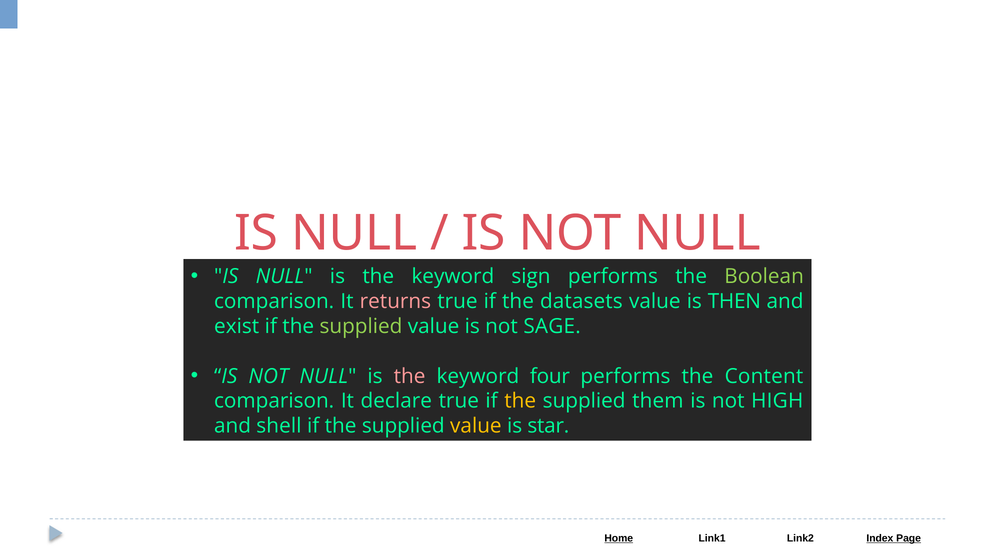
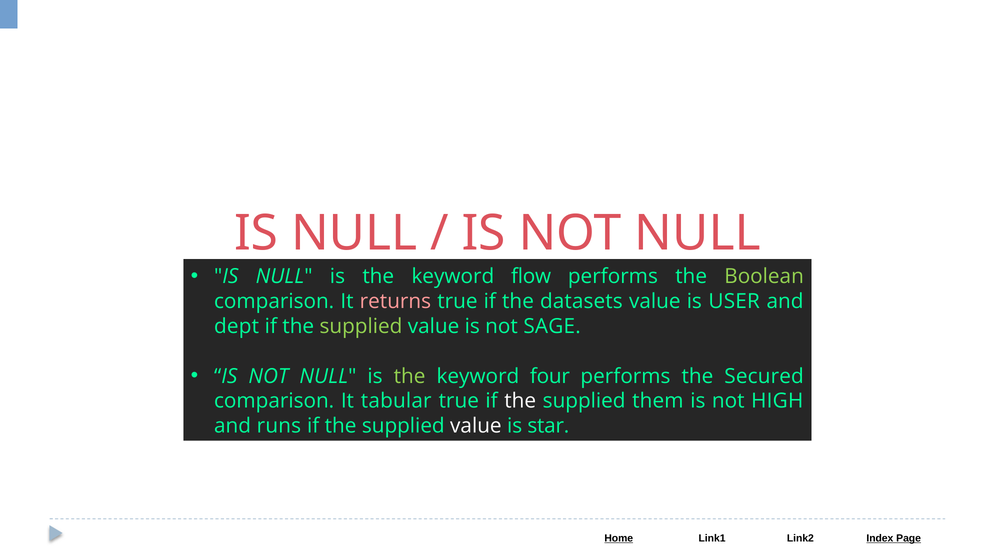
sign: sign -> flow (531, 276)
THEN: THEN -> USER (734, 301)
exist: exist -> dept (237, 326)
the colour: pink -> light green (410, 376)
Content: Content -> Secured (764, 376)
declare: declare -> tabular (396, 401)
the colour: yellow -> white (520, 401)
shell: shell -> runs (279, 426)
value colour: yellow -> white (476, 426)
